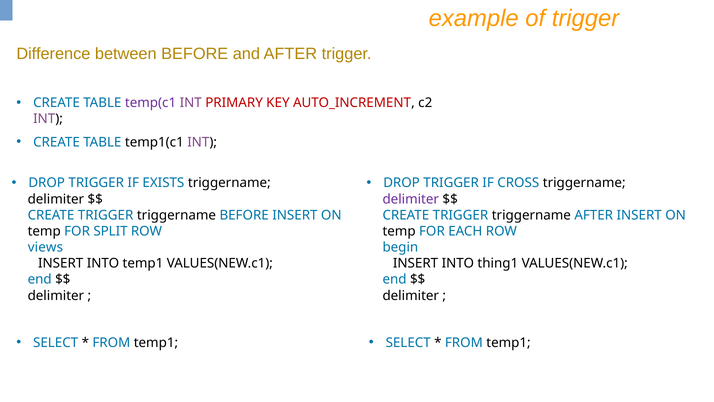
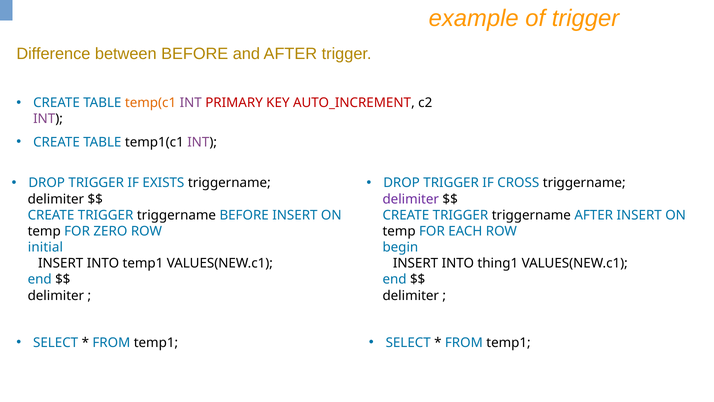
temp(c1 colour: purple -> orange (151, 103)
SPLIT: SPLIT -> ZERO (110, 231)
views: views -> initial (45, 247)
